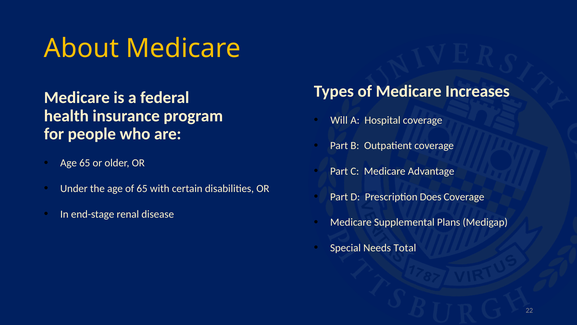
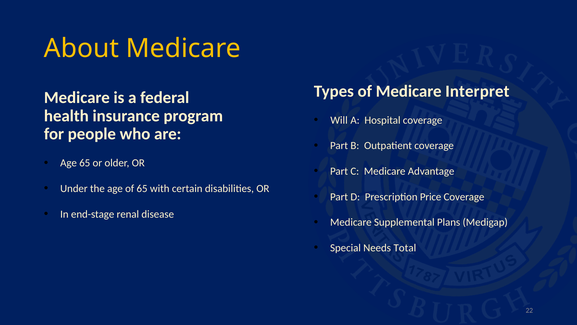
Increases: Increases -> Interpret (477, 91)
Does: Does -> Price (431, 197)
